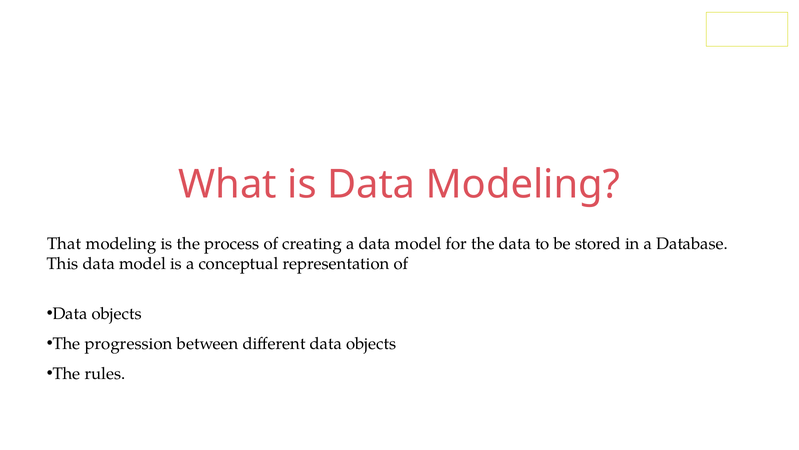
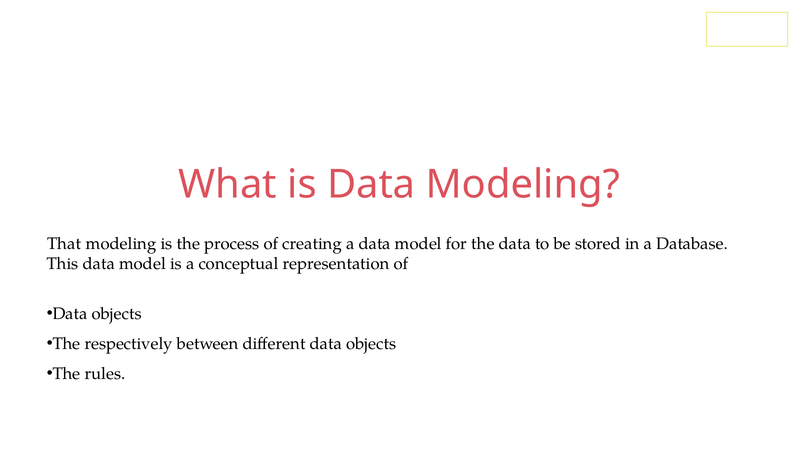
progression: progression -> respectively (129, 343)
